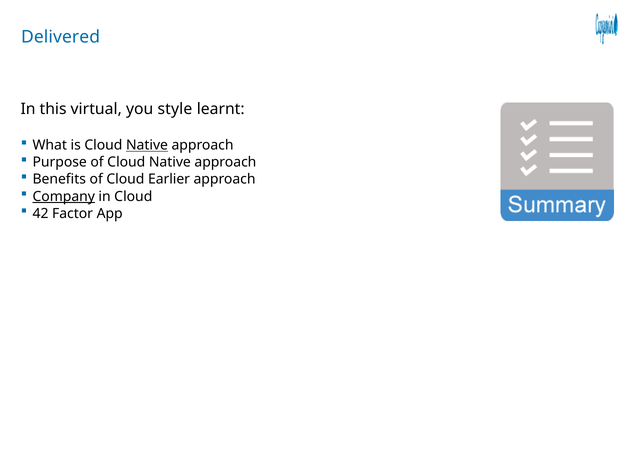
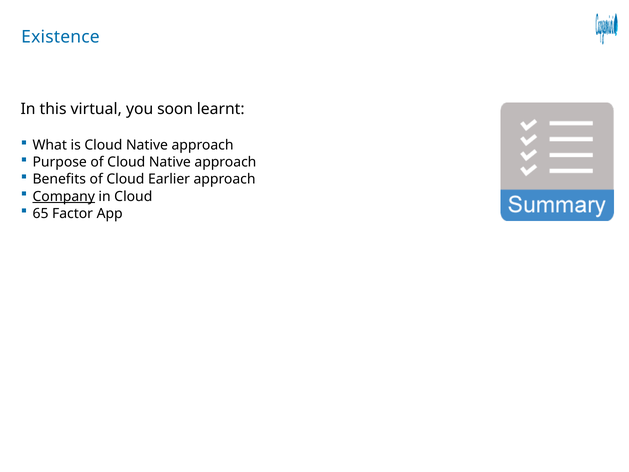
Delivered: Delivered -> Existence (60, 37)
style: style -> soon (175, 109)
Native underline: present -> none (147, 145)
42: 42 -> 65 (41, 213)
